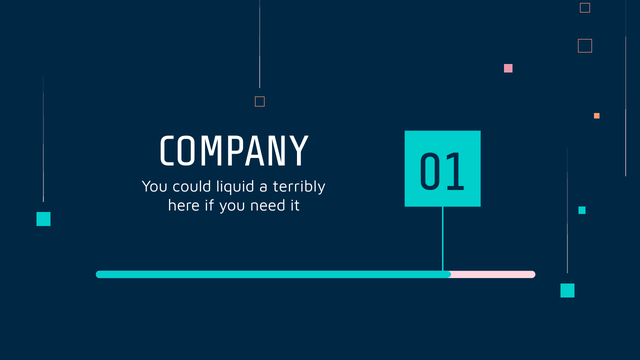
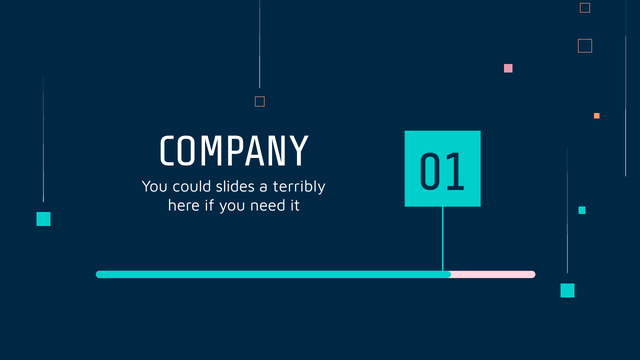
liquid: liquid -> slides (235, 186)
